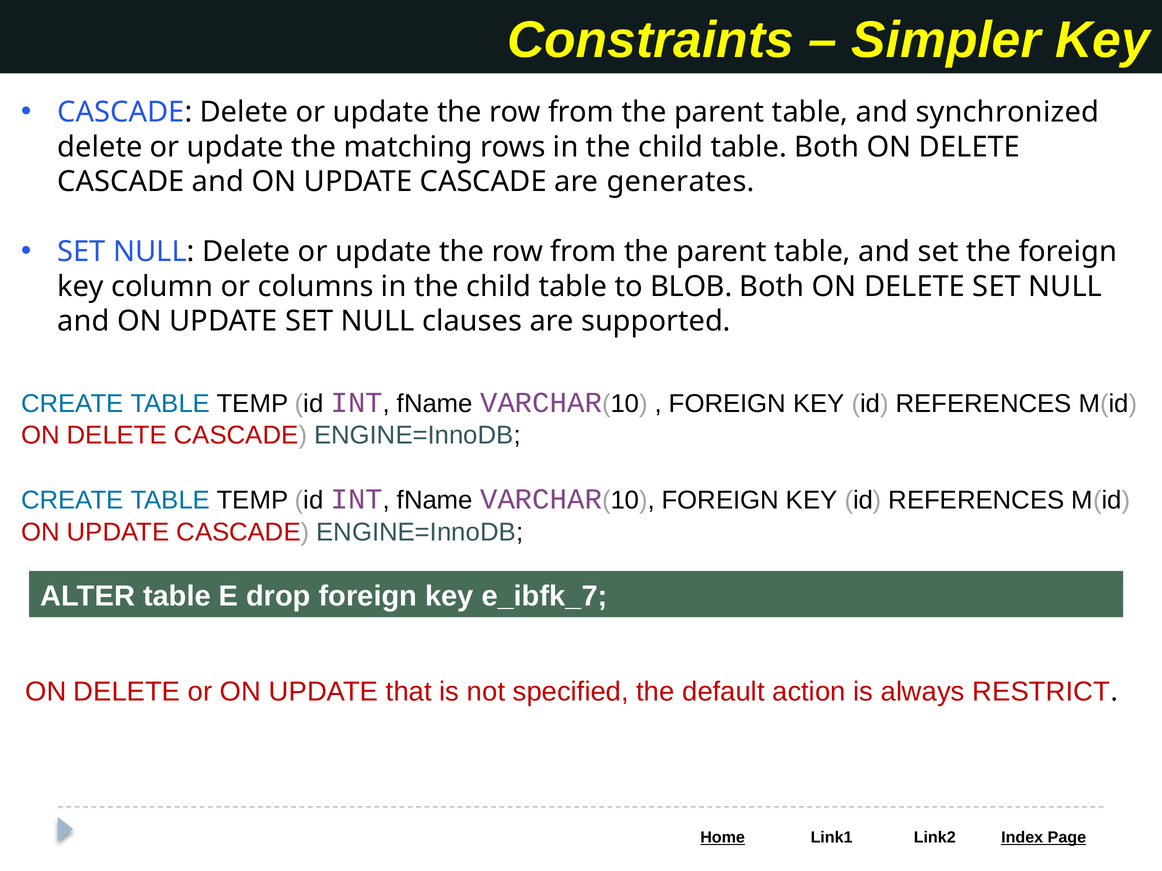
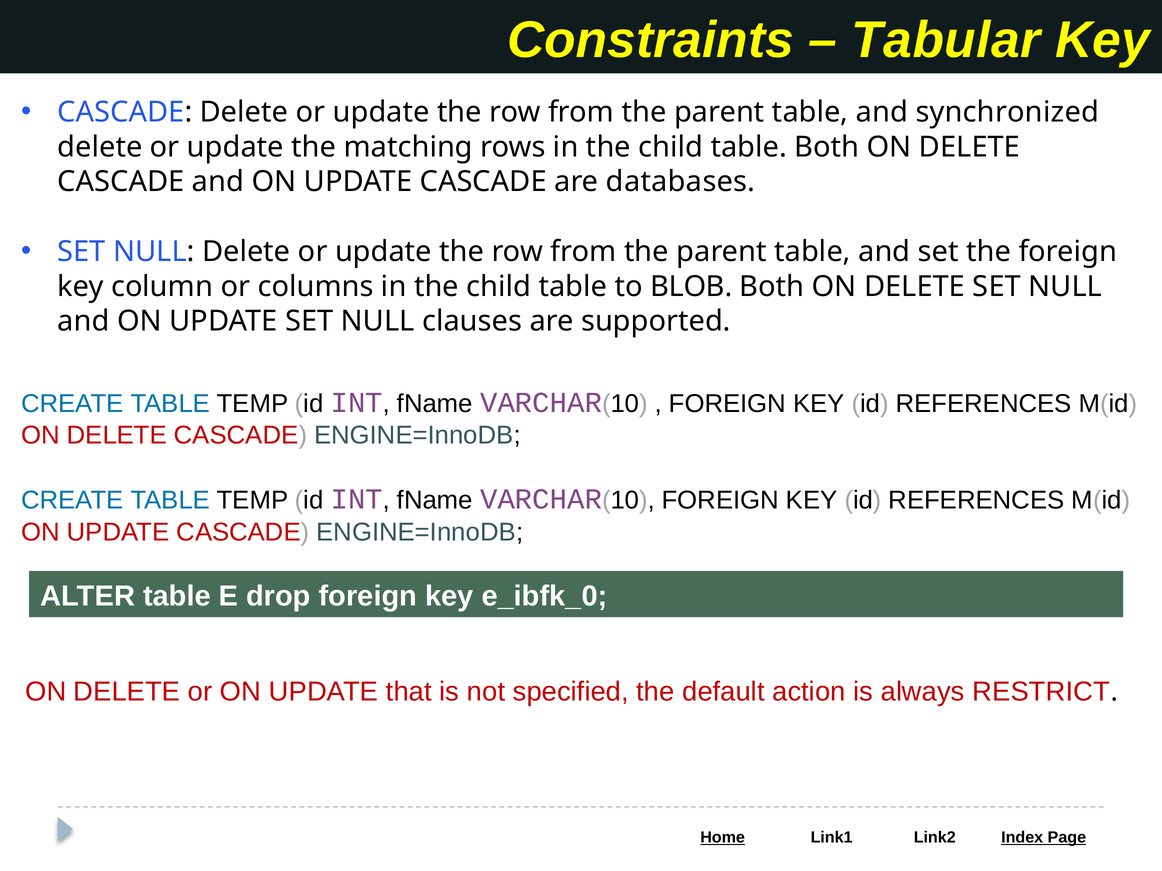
Simpler: Simpler -> Tabular (946, 40)
generates: generates -> databases (681, 182)
e_ibfk_7: e_ibfk_7 -> e_ibfk_0 (545, 596)
